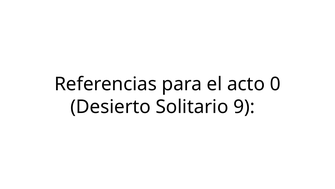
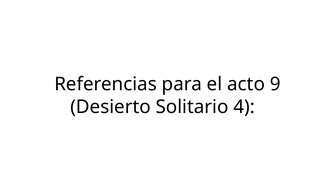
0: 0 -> 9 (275, 84)
9: 9 -> 4 (244, 107)
